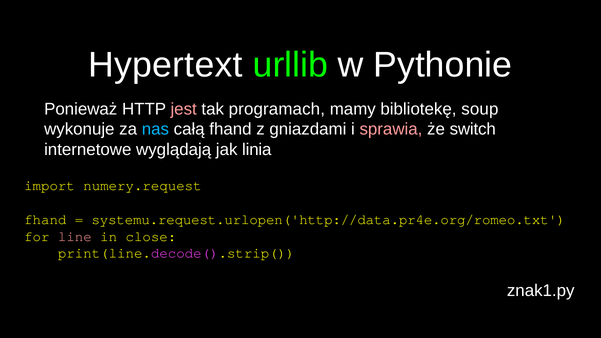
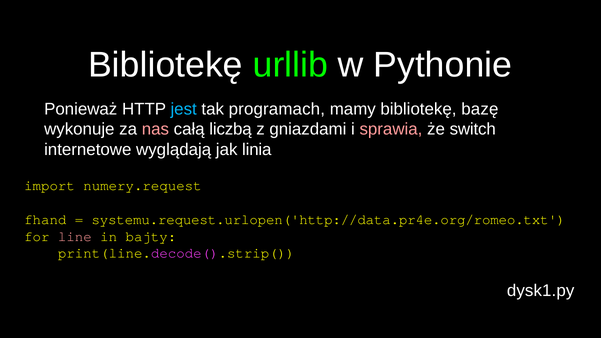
Hypertext: Hypertext -> Bibliotekę (166, 65)
jest colour: pink -> light blue (184, 109)
soup: soup -> bazę (480, 109)
nas colour: light blue -> pink (155, 129)
całą fhand: fhand -> liczbą (231, 129)
close: close -> bajty (151, 236)
znak1.py: znak1.py -> dysk1.py (541, 291)
